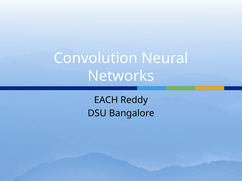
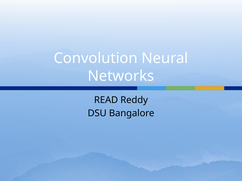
EACH: EACH -> READ (106, 100)
